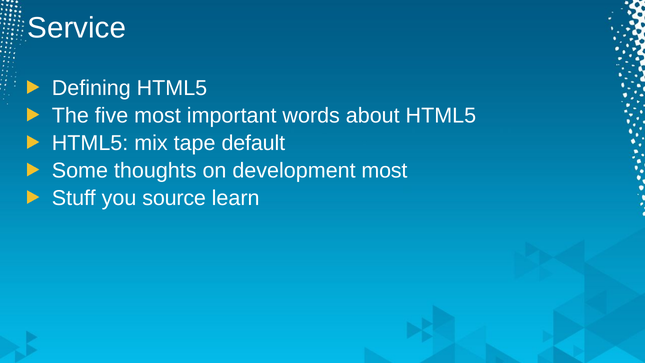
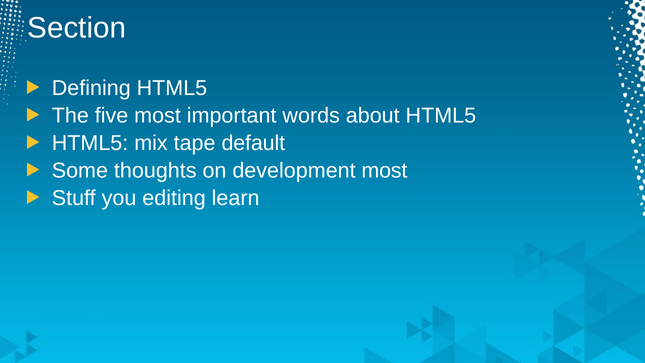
Service: Service -> Section (77, 28)
source: source -> editing (174, 198)
